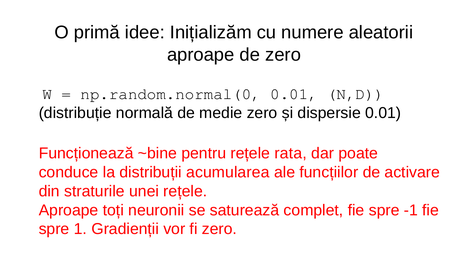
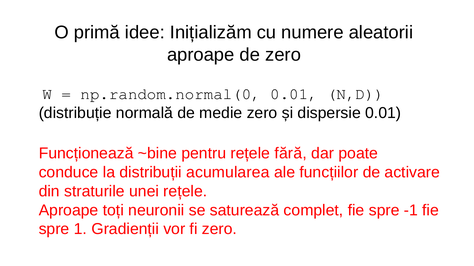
rata: rata -> fără (291, 154)
